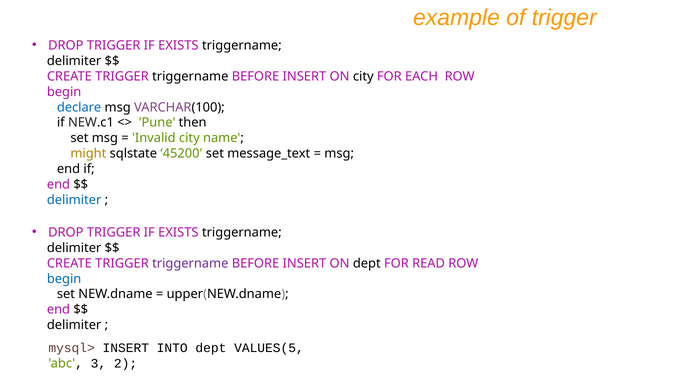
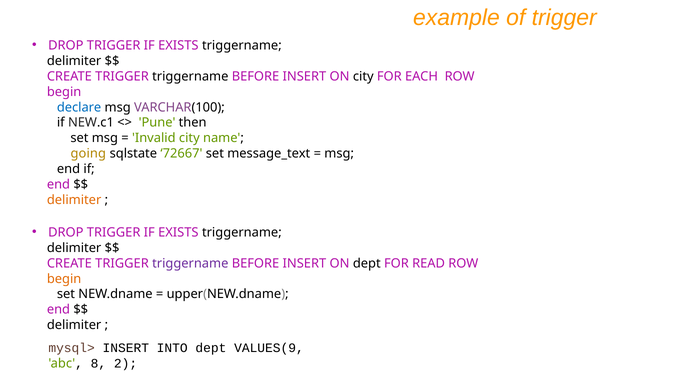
might: might -> going (88, 154)
45200: 45200 -> 72667 (181, 154)
delimiter colour: blue -> orange (74, 200)
begin colour: blue -> orange (64, 279)
VALUES(5: VALUES(5 -> VALUES(9 (269, 348)
3: 3 -> 8 (98, 363)
